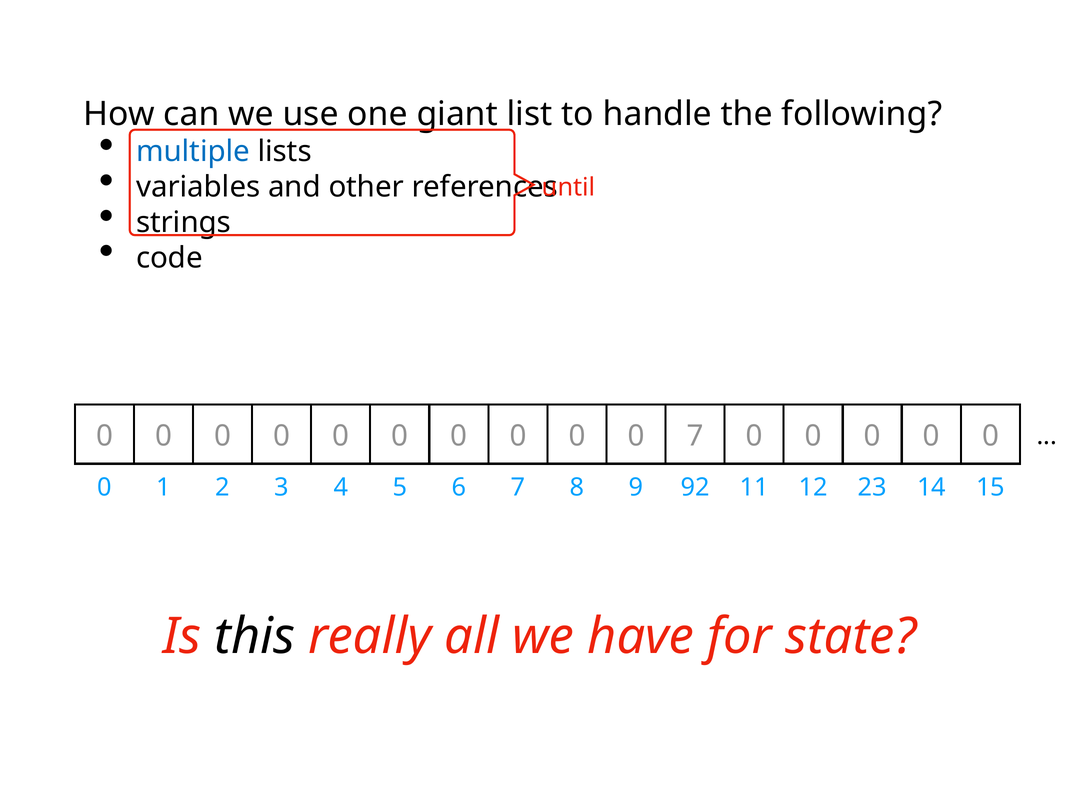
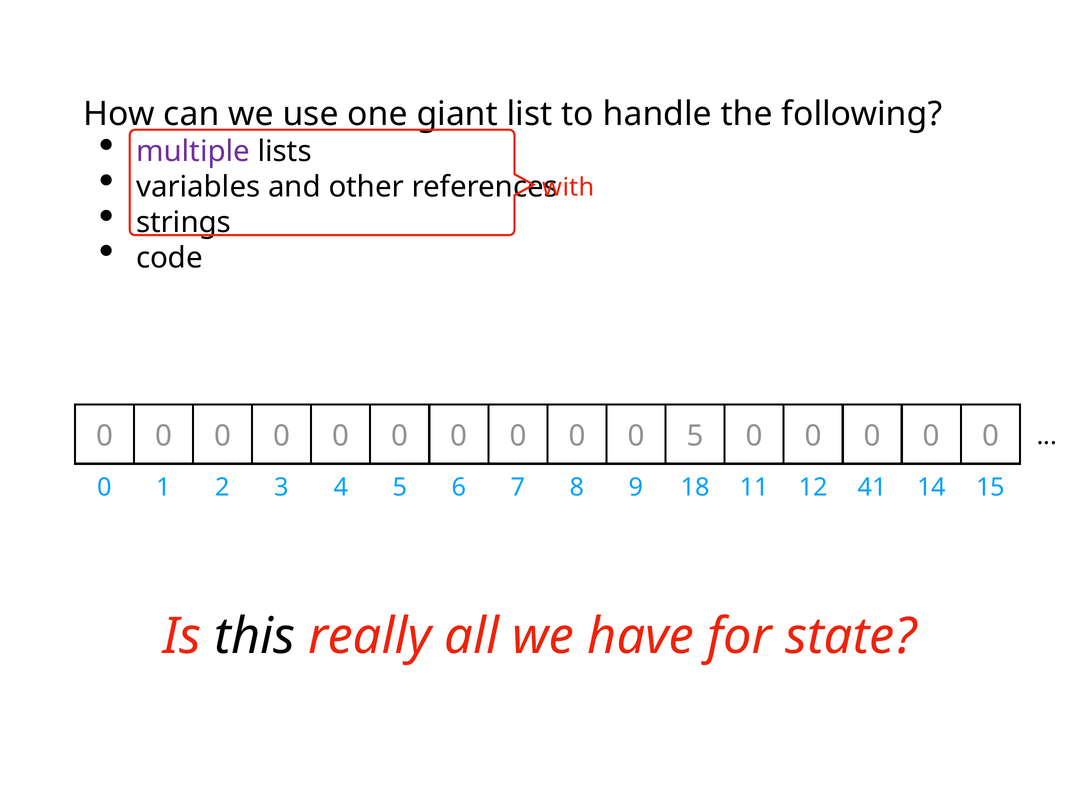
multiple colour: blue -> purple (193, 152)
until: until -> with (568, 188)
7: 7 -> 5 (695, 436)
92: 92 -> 18 (695, 487)
23: 23 -> 41 (872, 487)
